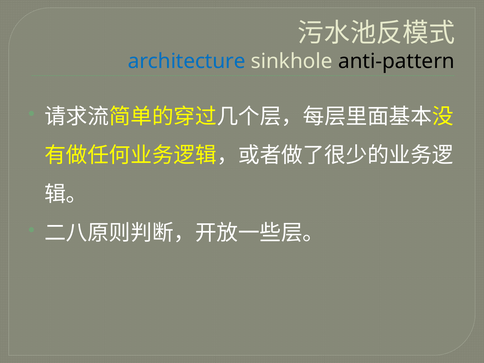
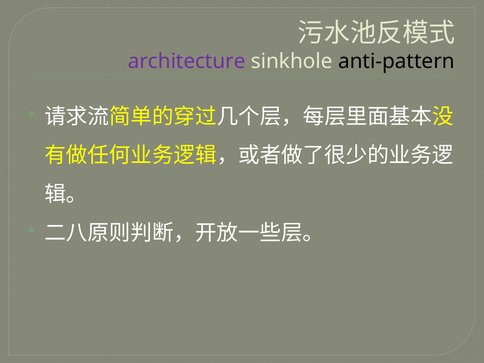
architecture colour: blue -> purple (187, 61)
